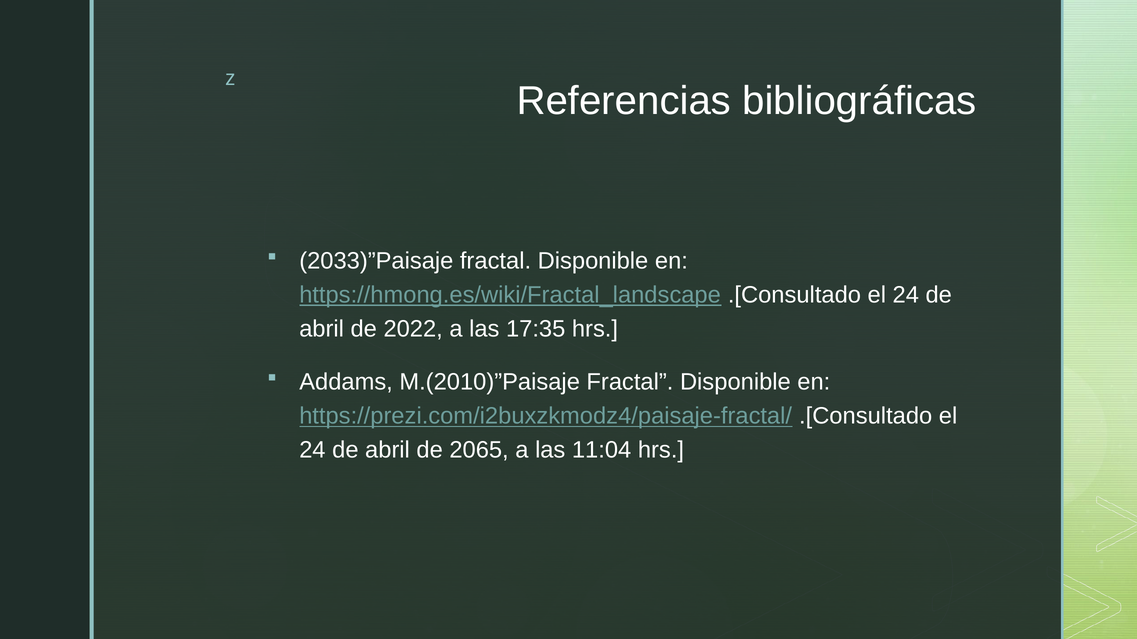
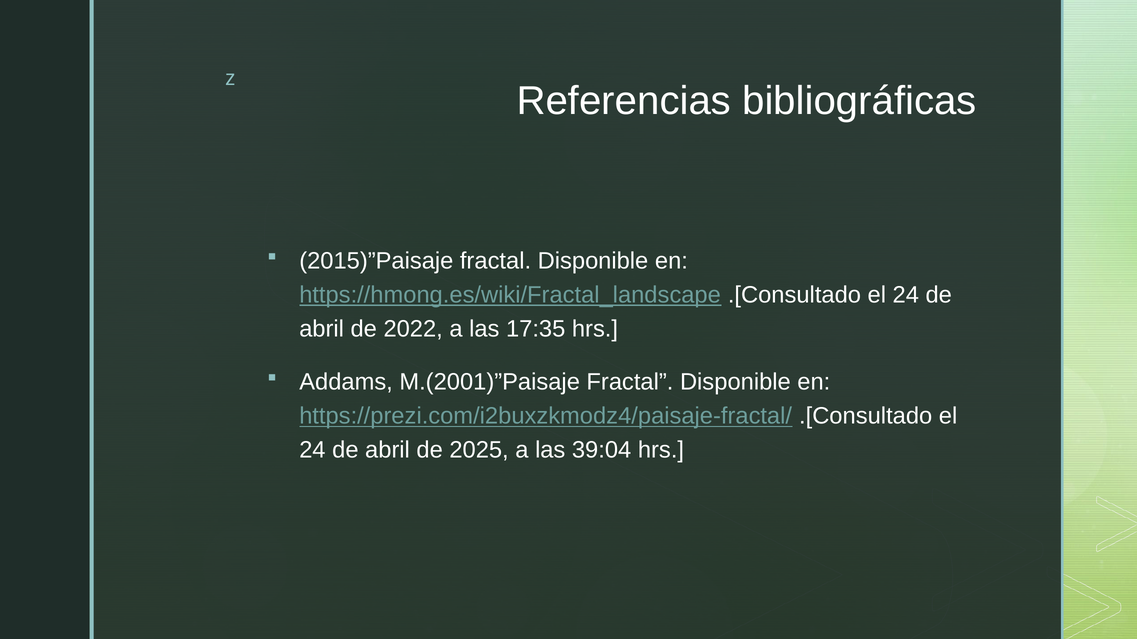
2033)”Paisaje: 2033)”Paisaje -> 2015)”Paisaje (376, 261)
M.(2010)”Paisaje: M.(2010)”Paisaje -> M.(2001)”Paisaje (490, 382)
2065: 2065 -> 2025 (479, 450)
11:04: 11:04 -> 39:04 (602, 450)
